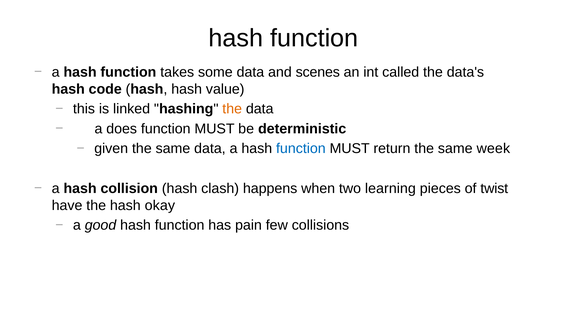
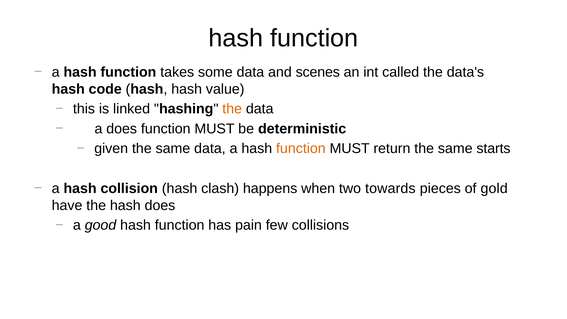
function colour: blue -> orange (301, 149)
week: week -> starts (493, 149)
learning: learning -> towards (390, 188)
twist: twist -> gold (494, 188)
hash okay: okay -> does (160, 205)
